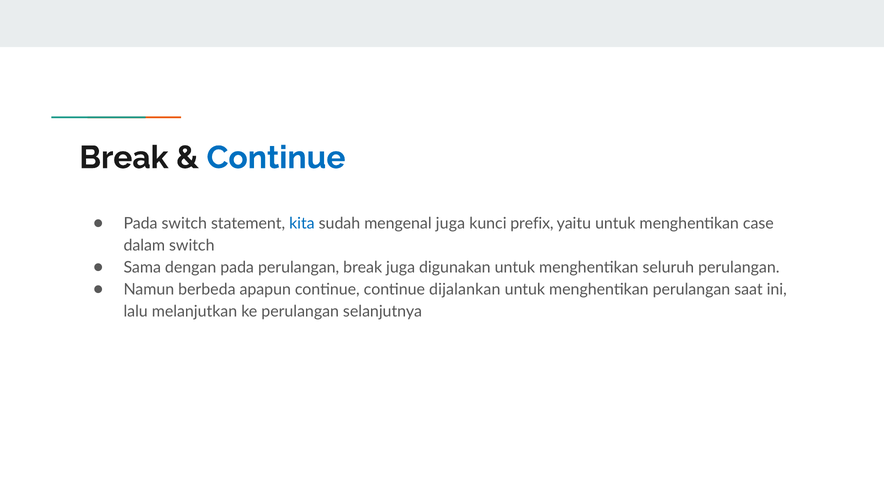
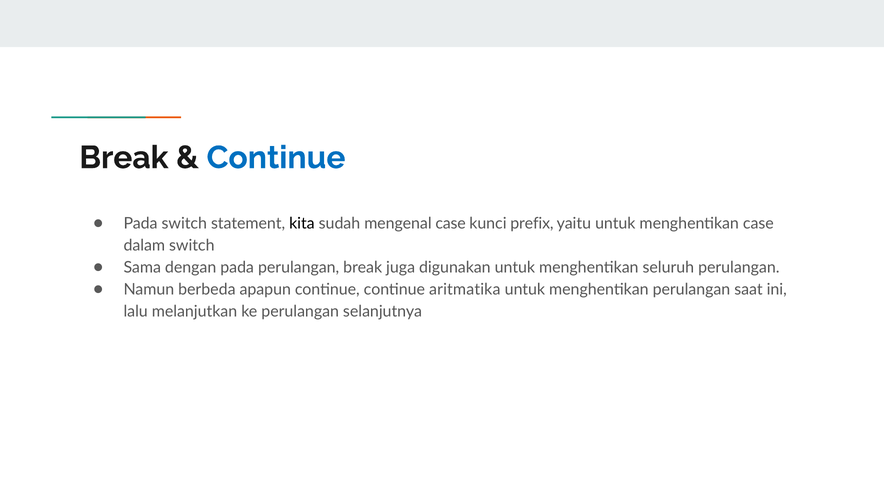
kita colour: blue -> black (302, 223)
mengenal juga: juga -> case (451, 223)
dijalankan: dijalankan -> aritmatika (465, 289)
